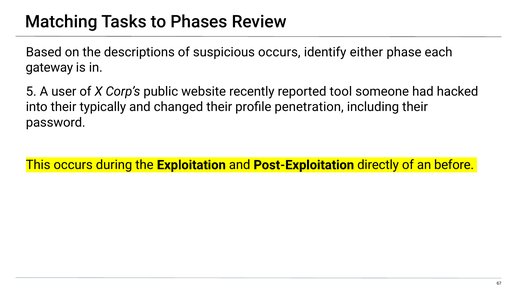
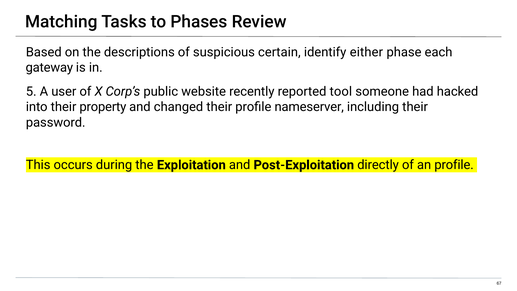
suspicious occurs: occurs -> certain (279, 52)
typically: typically -> property (103, 107)
penetration: penetration -> nameserver (309, 107)
an before: before -> profile (454, 165)
